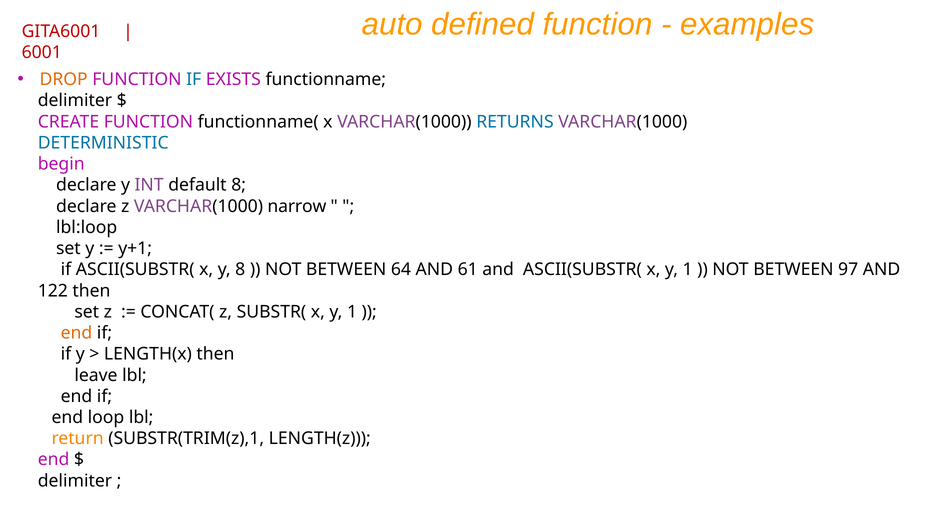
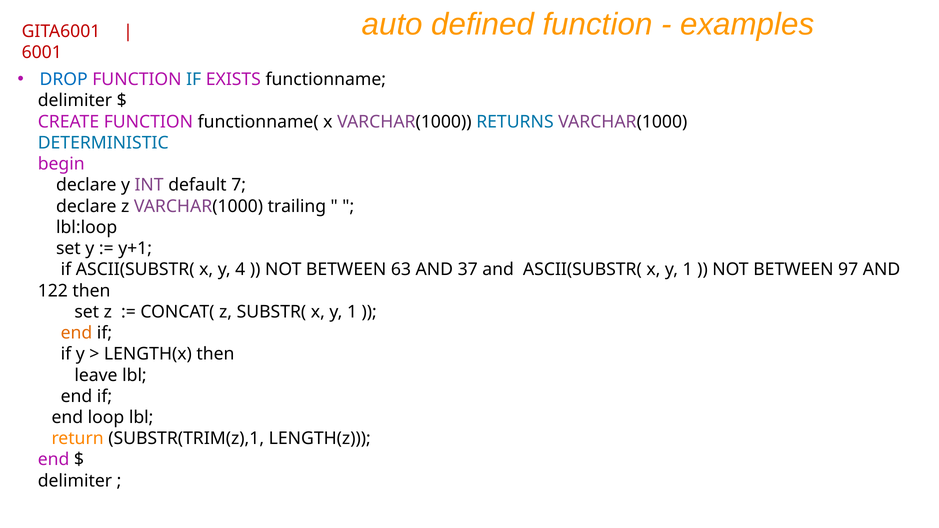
DROP colour: orange -> blue (64, 80)
default 8: 8 -> 7 (239, 185)
narrow: narrow -> trailing (297, 206)
y 8: 8 -> 4 (240, 270)
64: 64 -> 63 (401, 270)
61: 61 -> 37 (468, 270)
